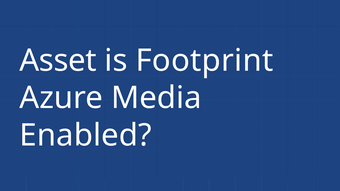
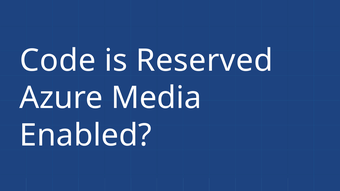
Asset: Asset -> Code (58, 61)
Footprint: Footprint -> Reserved (204, 61)
